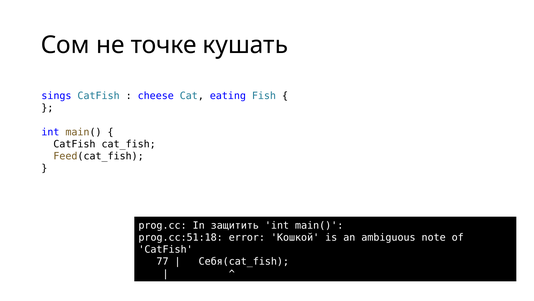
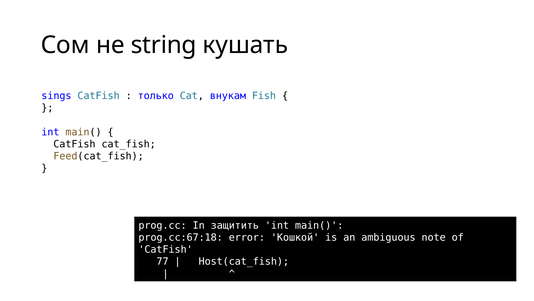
точке: точке -> string (164, 45)
cheese: cheese -> только (156, 96)
eating: eating -> внукам (228, 96)
prog.cc:51:18: prog.cc:51:18 -> prog.cc:67:18 (181, 237)
Себя(cat_fish: Себя(cat_fish -> Host(cat_fish (244, 261)
